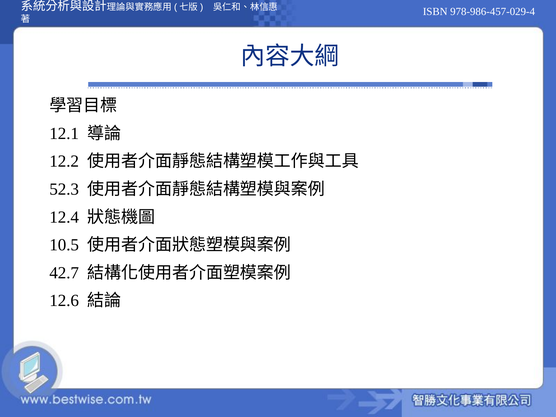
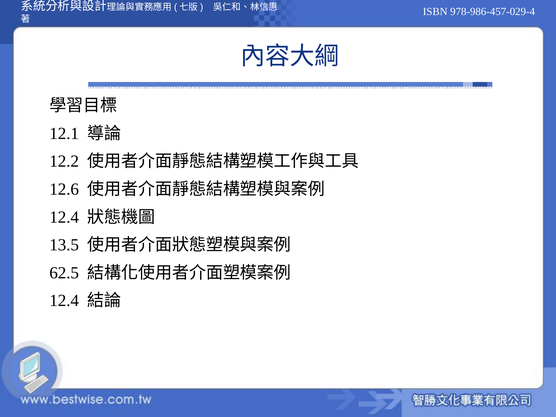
52.3: 52.3 -> 12.6 (64, 189)
10.5: 10.5 -> 13.5 (64, 245)
42.7: 42.7 -> 62.5 (64, 273)
12.6: 12.6 -> 12.4 (64, 301)
